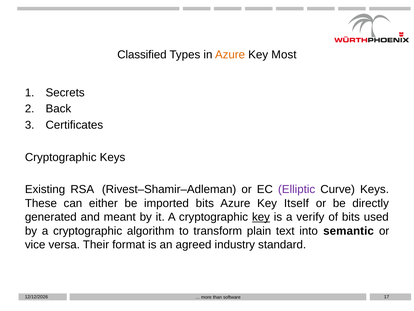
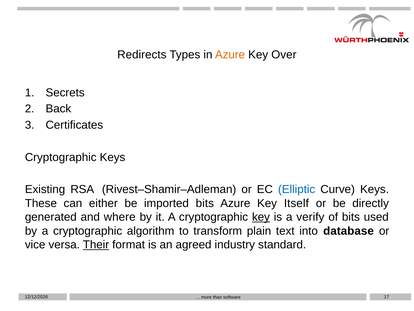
Classified: Classified -> Redirects (142, 55)
Most: Most -> Over (284, 55)
Elliptic colour: purple -> blue (297, 189)
meant: meant -> where (120, 217)
semantic: semantic -> database (349, 231)
Their underline: none -> present (96, 244)
